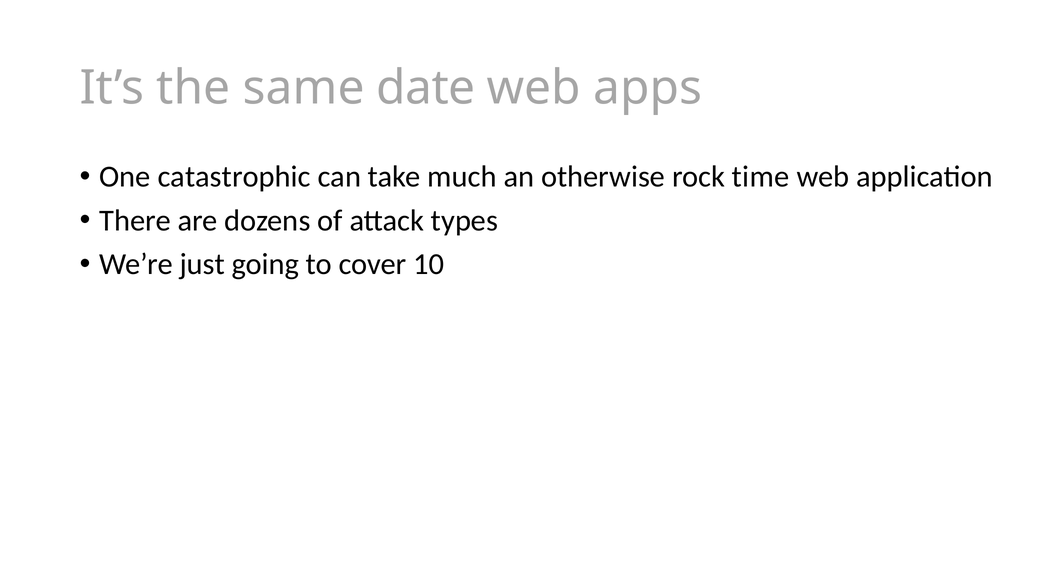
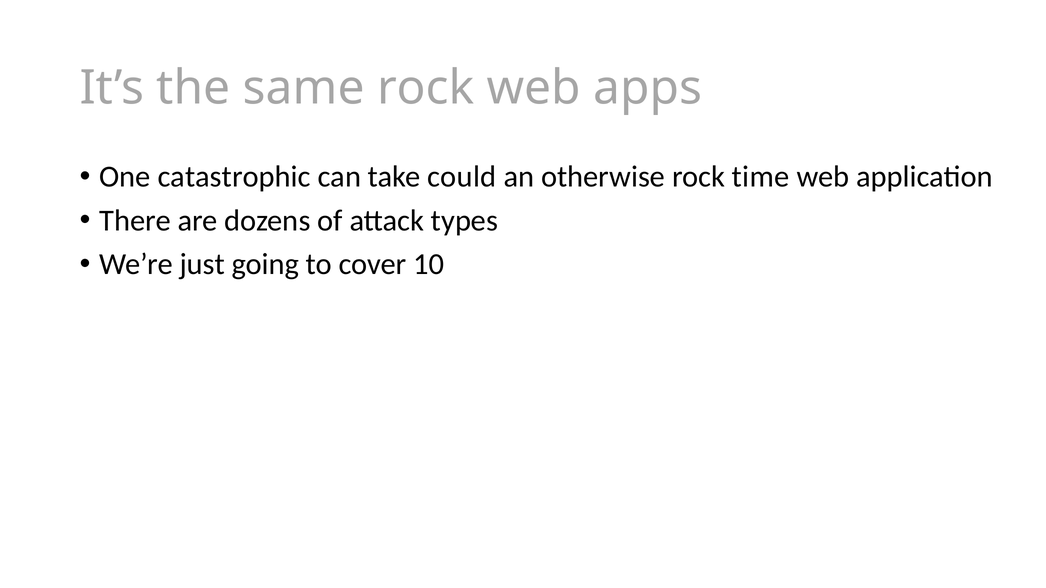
same date: date -> rock (426, 88)
much: much -> could (462, 177)
